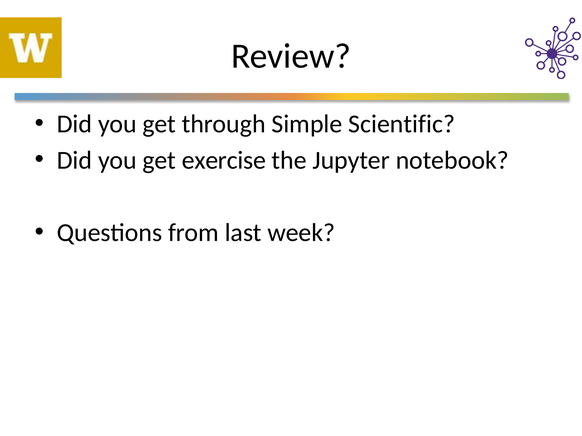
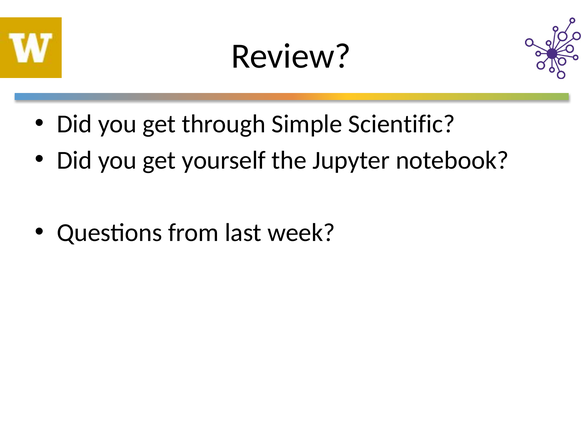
exercise: exercise -> yourself (224, 160)
